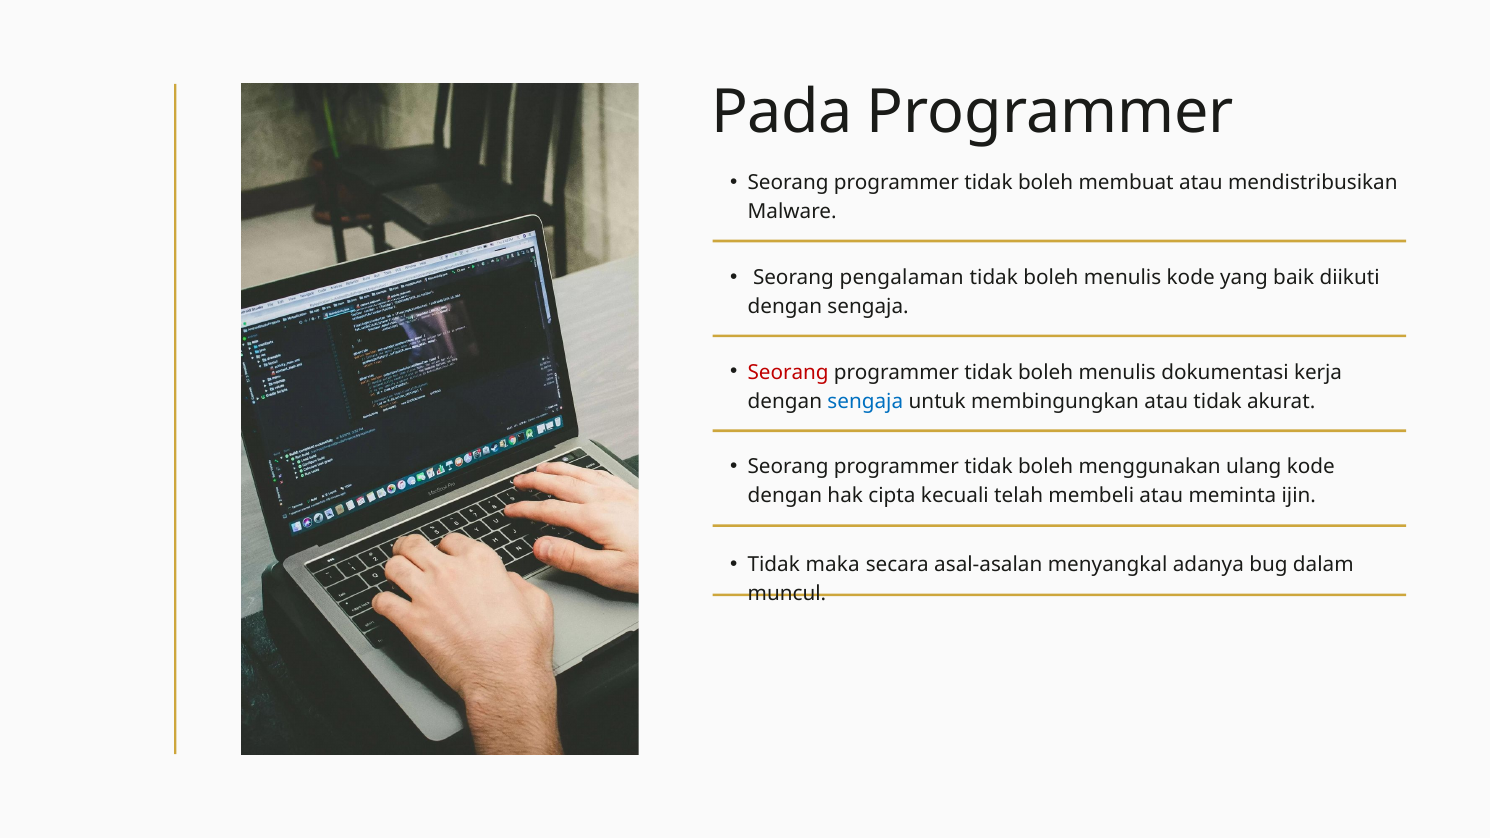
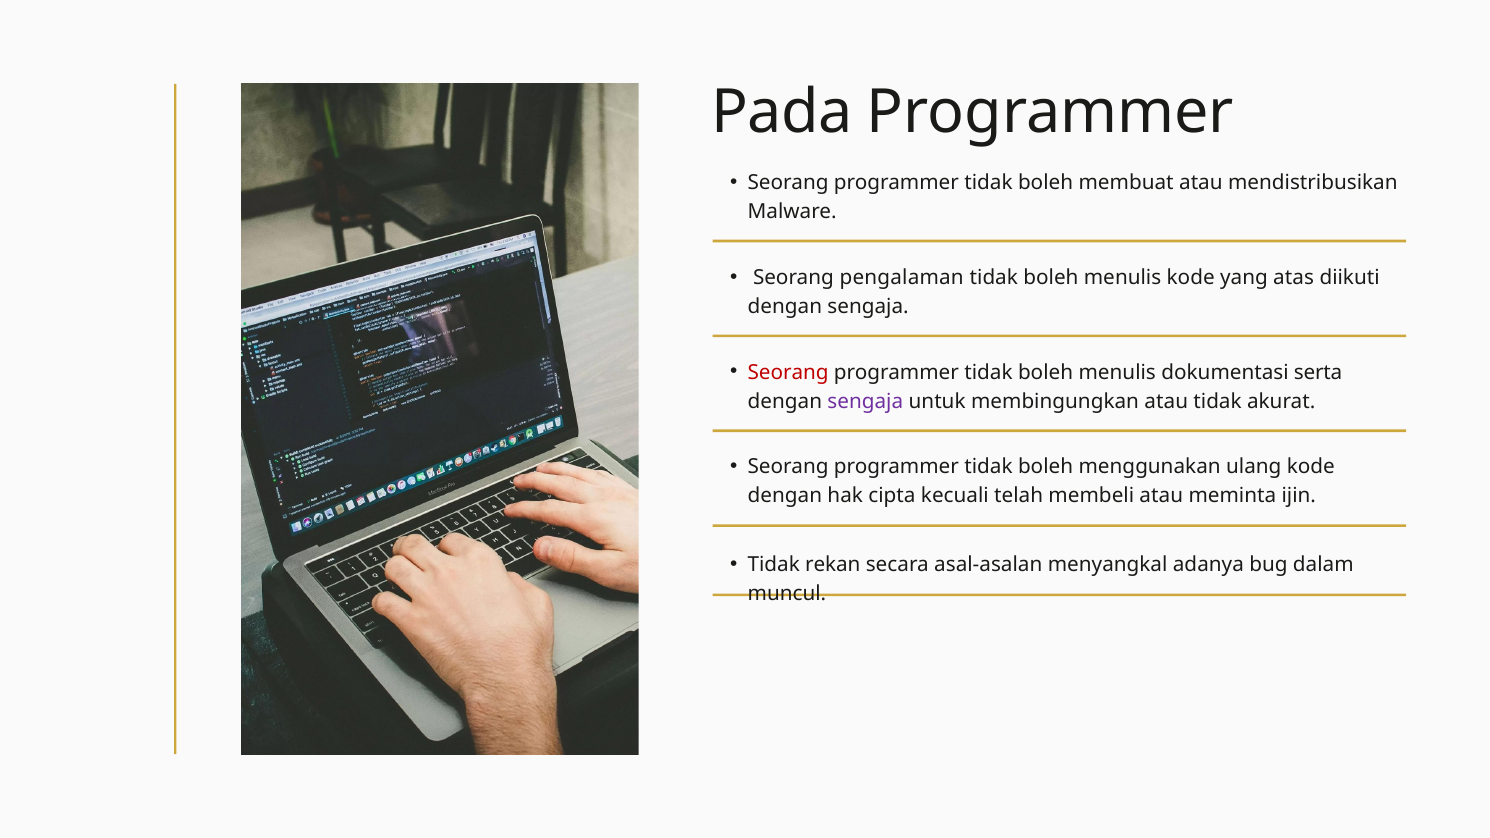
baik: baik -> atas (1294, 277)
kerja: kerja -> serta (1318, 372)
sengaja colour: blue -> purple (865, 401)
maka: maka -> rekan (833, 565)
